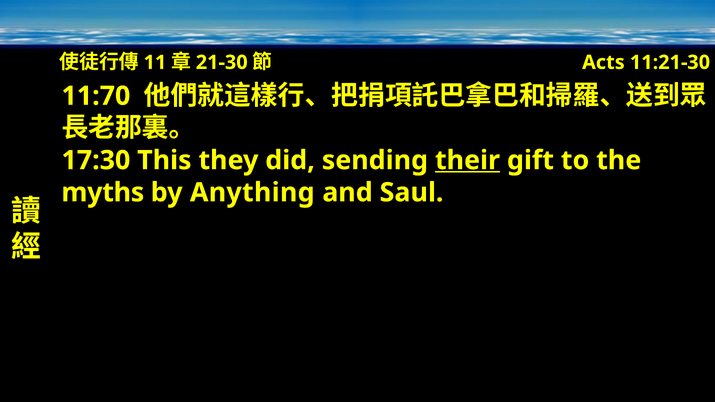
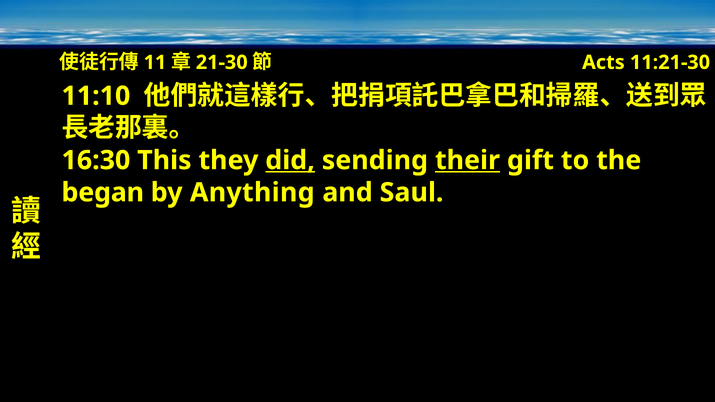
11:70: 11:70 -> 11:10 (96, 96)
17:30: 17:30 -> 16:30 (96, 160)
did underline: none -> present (290, 160)
myths: myths -> began (103, 193)
